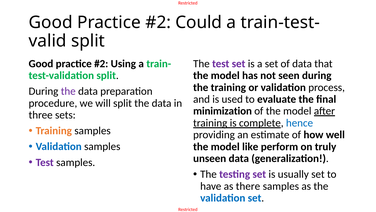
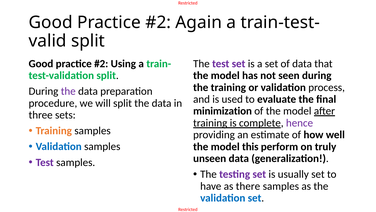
Could: Could -> Again (199, 22)
hence colour: blue -> purple (300, 123)
like: like -> this (250, 146)
